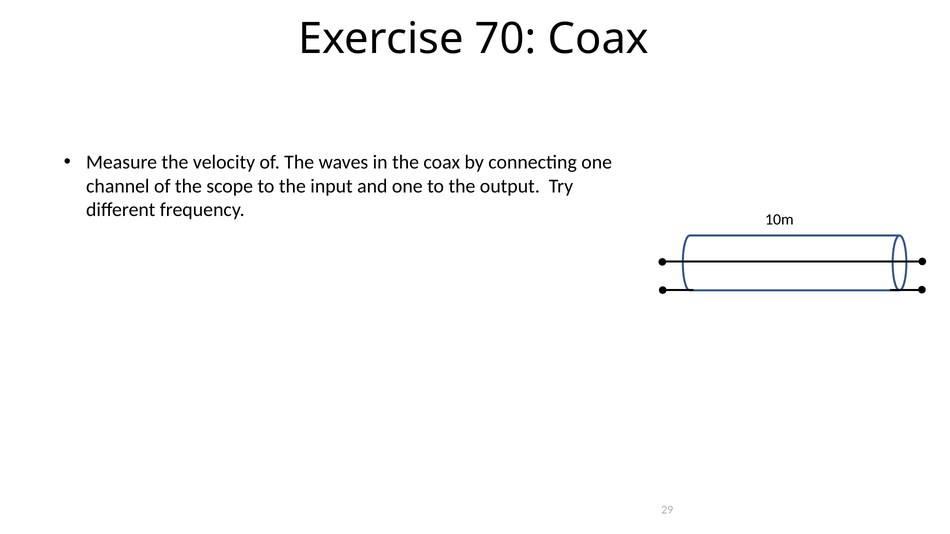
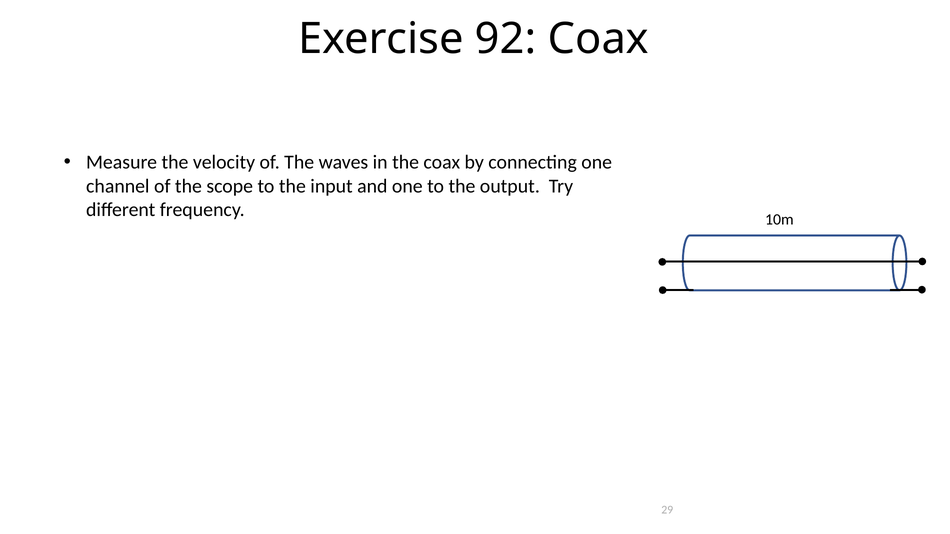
70: 70 -> 92 (506, 39)
